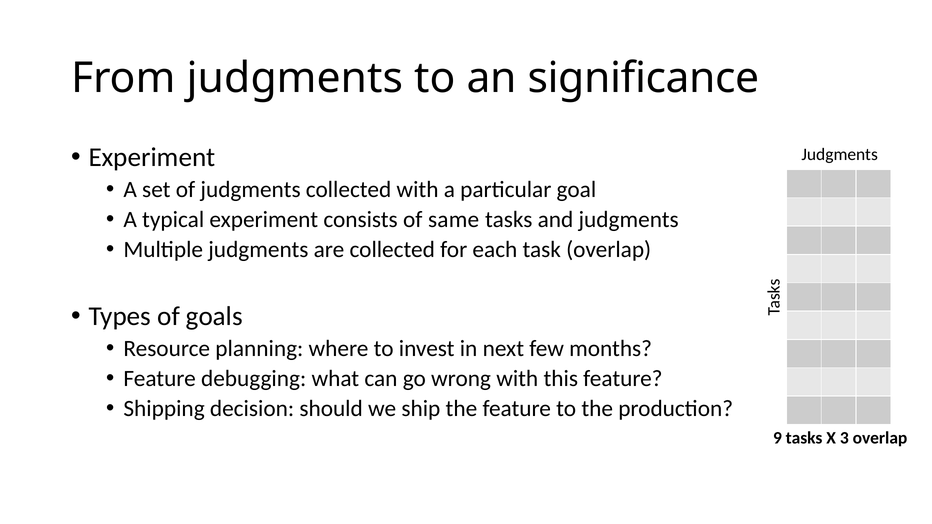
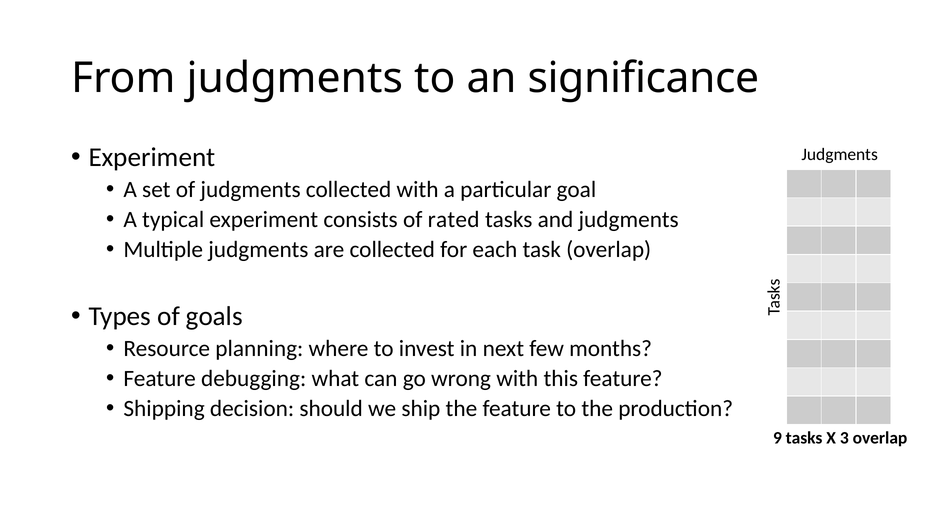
same: same -> rated (454, 220)
